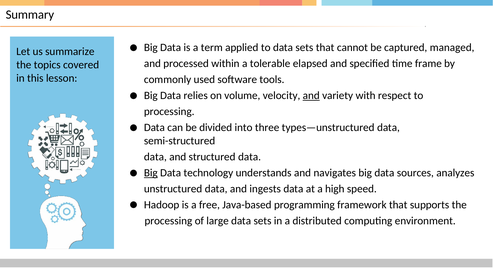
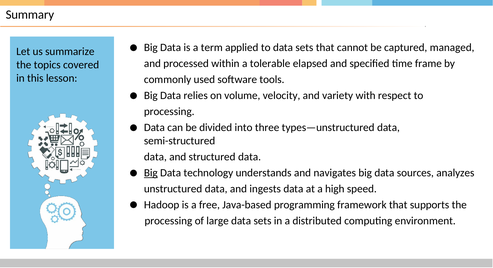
and underline: present -> none (311, 95)
